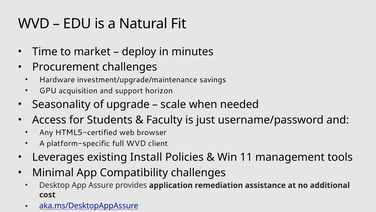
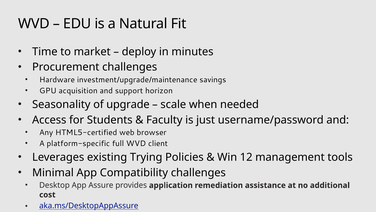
Install: Install -> Trying (146, 157)
11: 11 -> 12 (246, 157)
